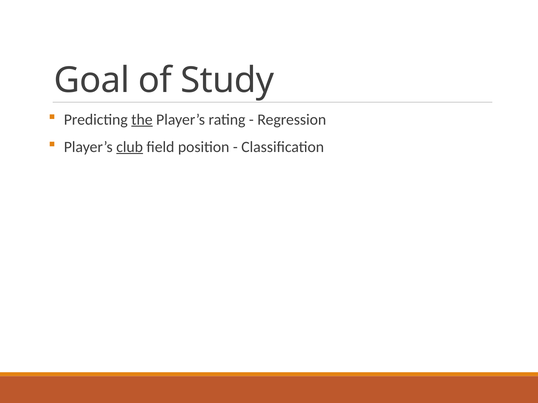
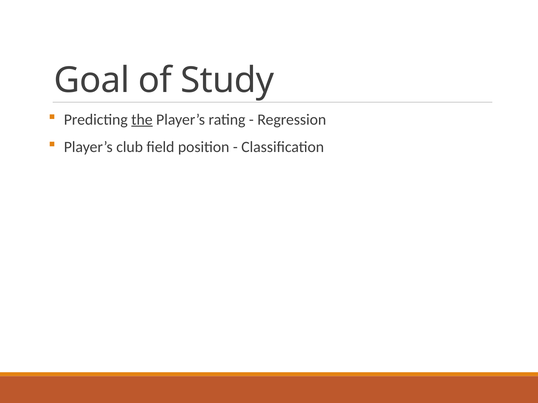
club underline: present -> none (130, 147)
